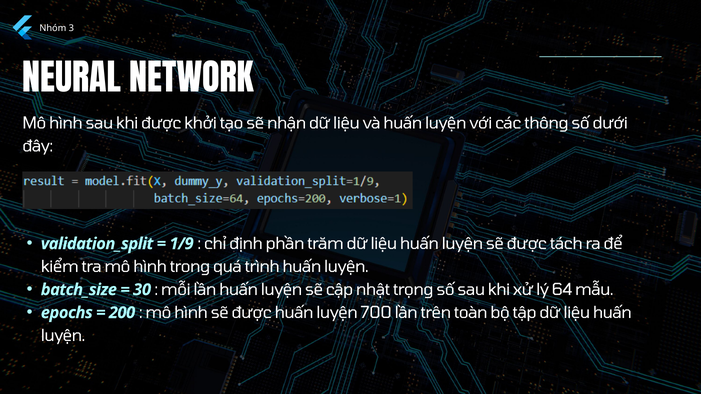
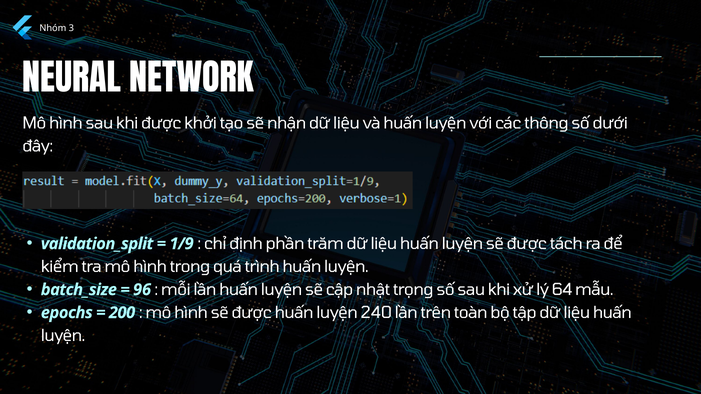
30: 30 -> 96 (142, 290)
700: 700 -> 240 (376, 313)
